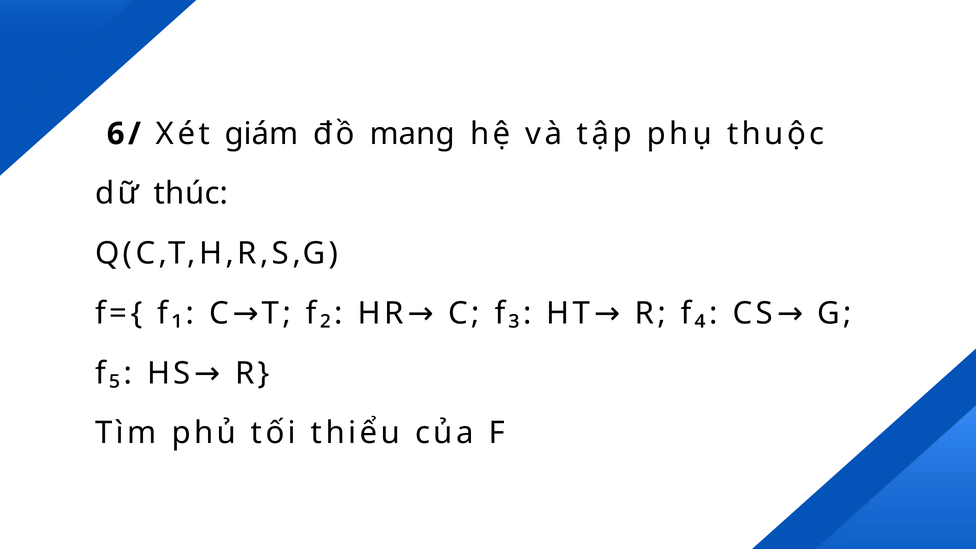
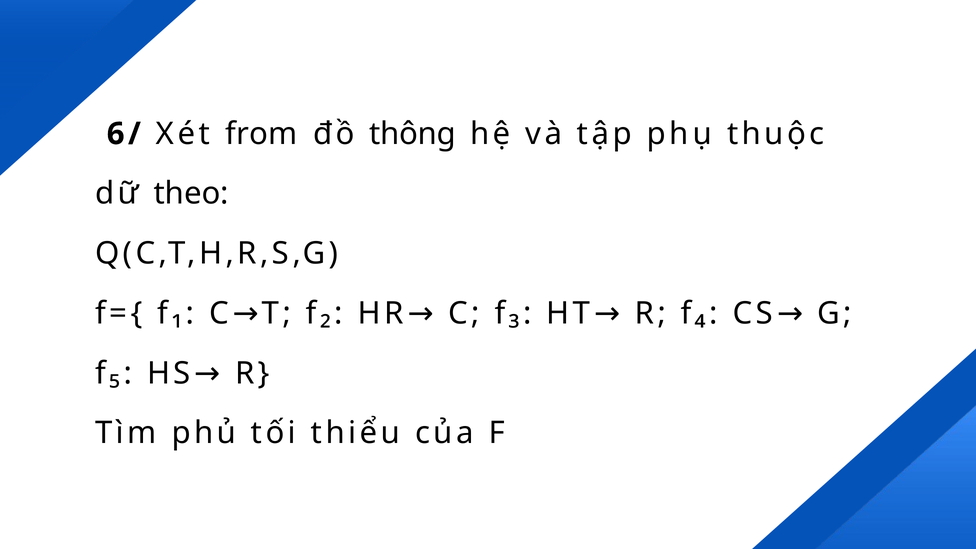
giám: giám -> from (261, 134)
mang: mang -> thông (413, 134)
thúc: thúc -> theo (191, 194)
